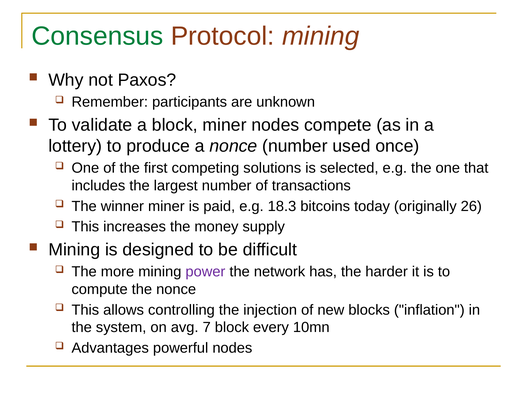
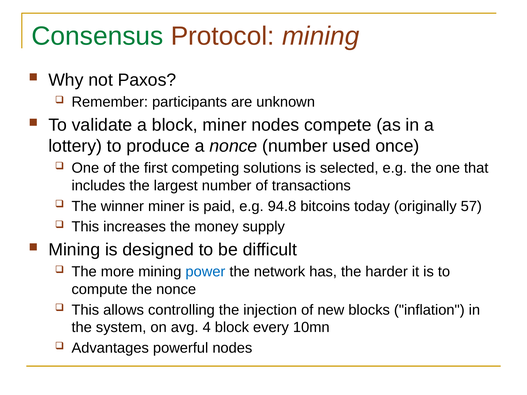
18.3: 18.3 -> 94.8 (282, 206)
26: 26 -> 57 (471, 206)
power colour: purple -> blue (205, 272)
7: 7 -> 4 (207, 328)
